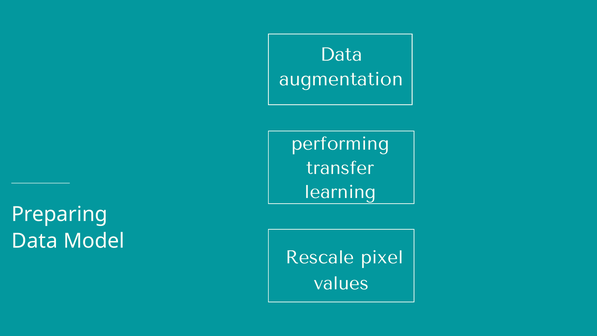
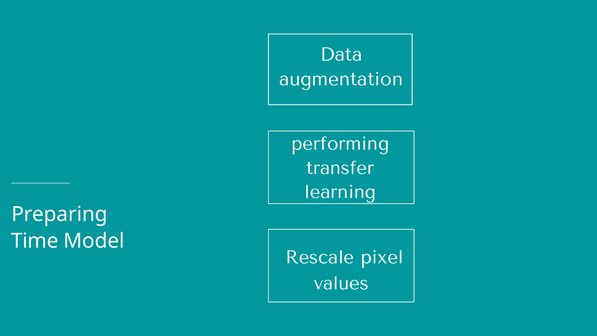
Data: Data -> Time (35, 241)
